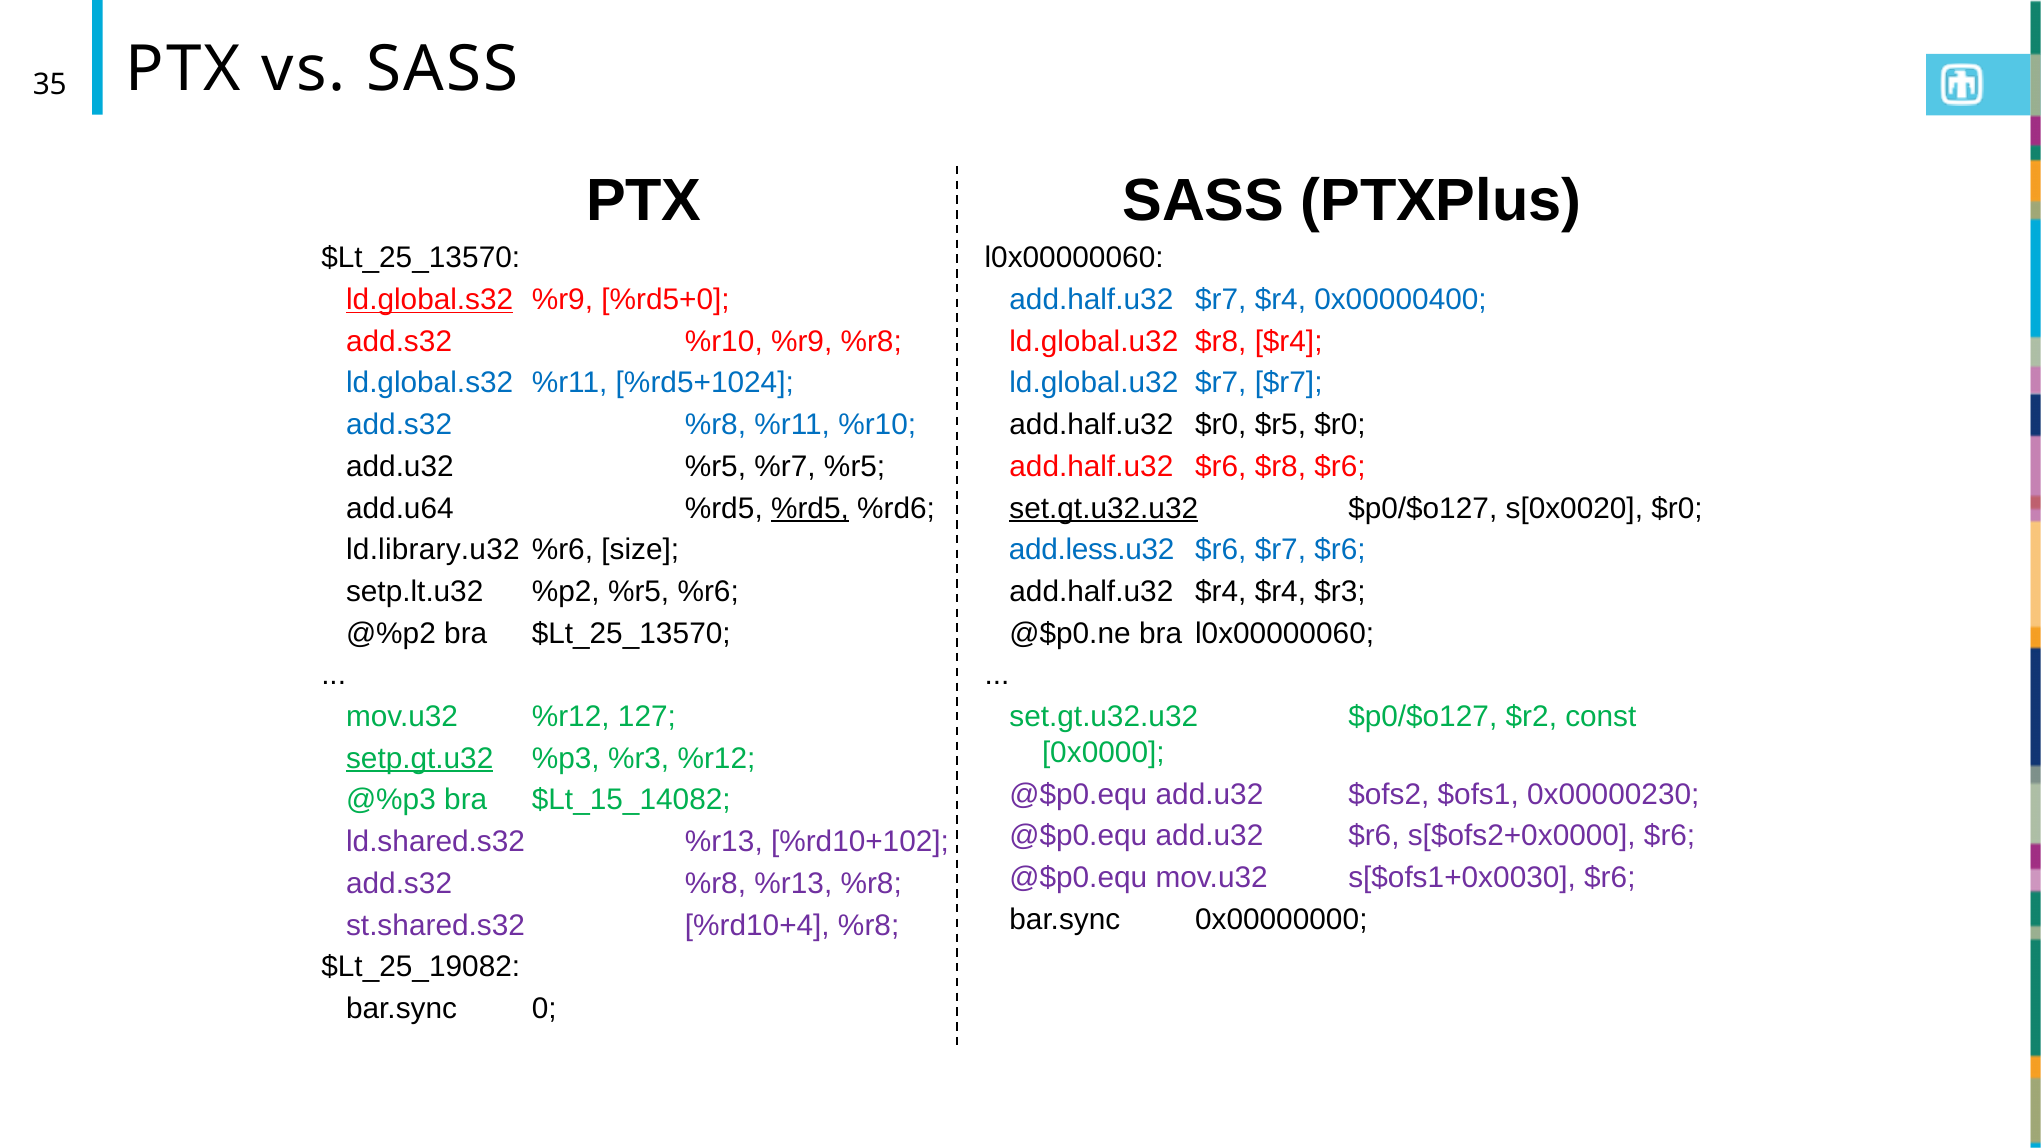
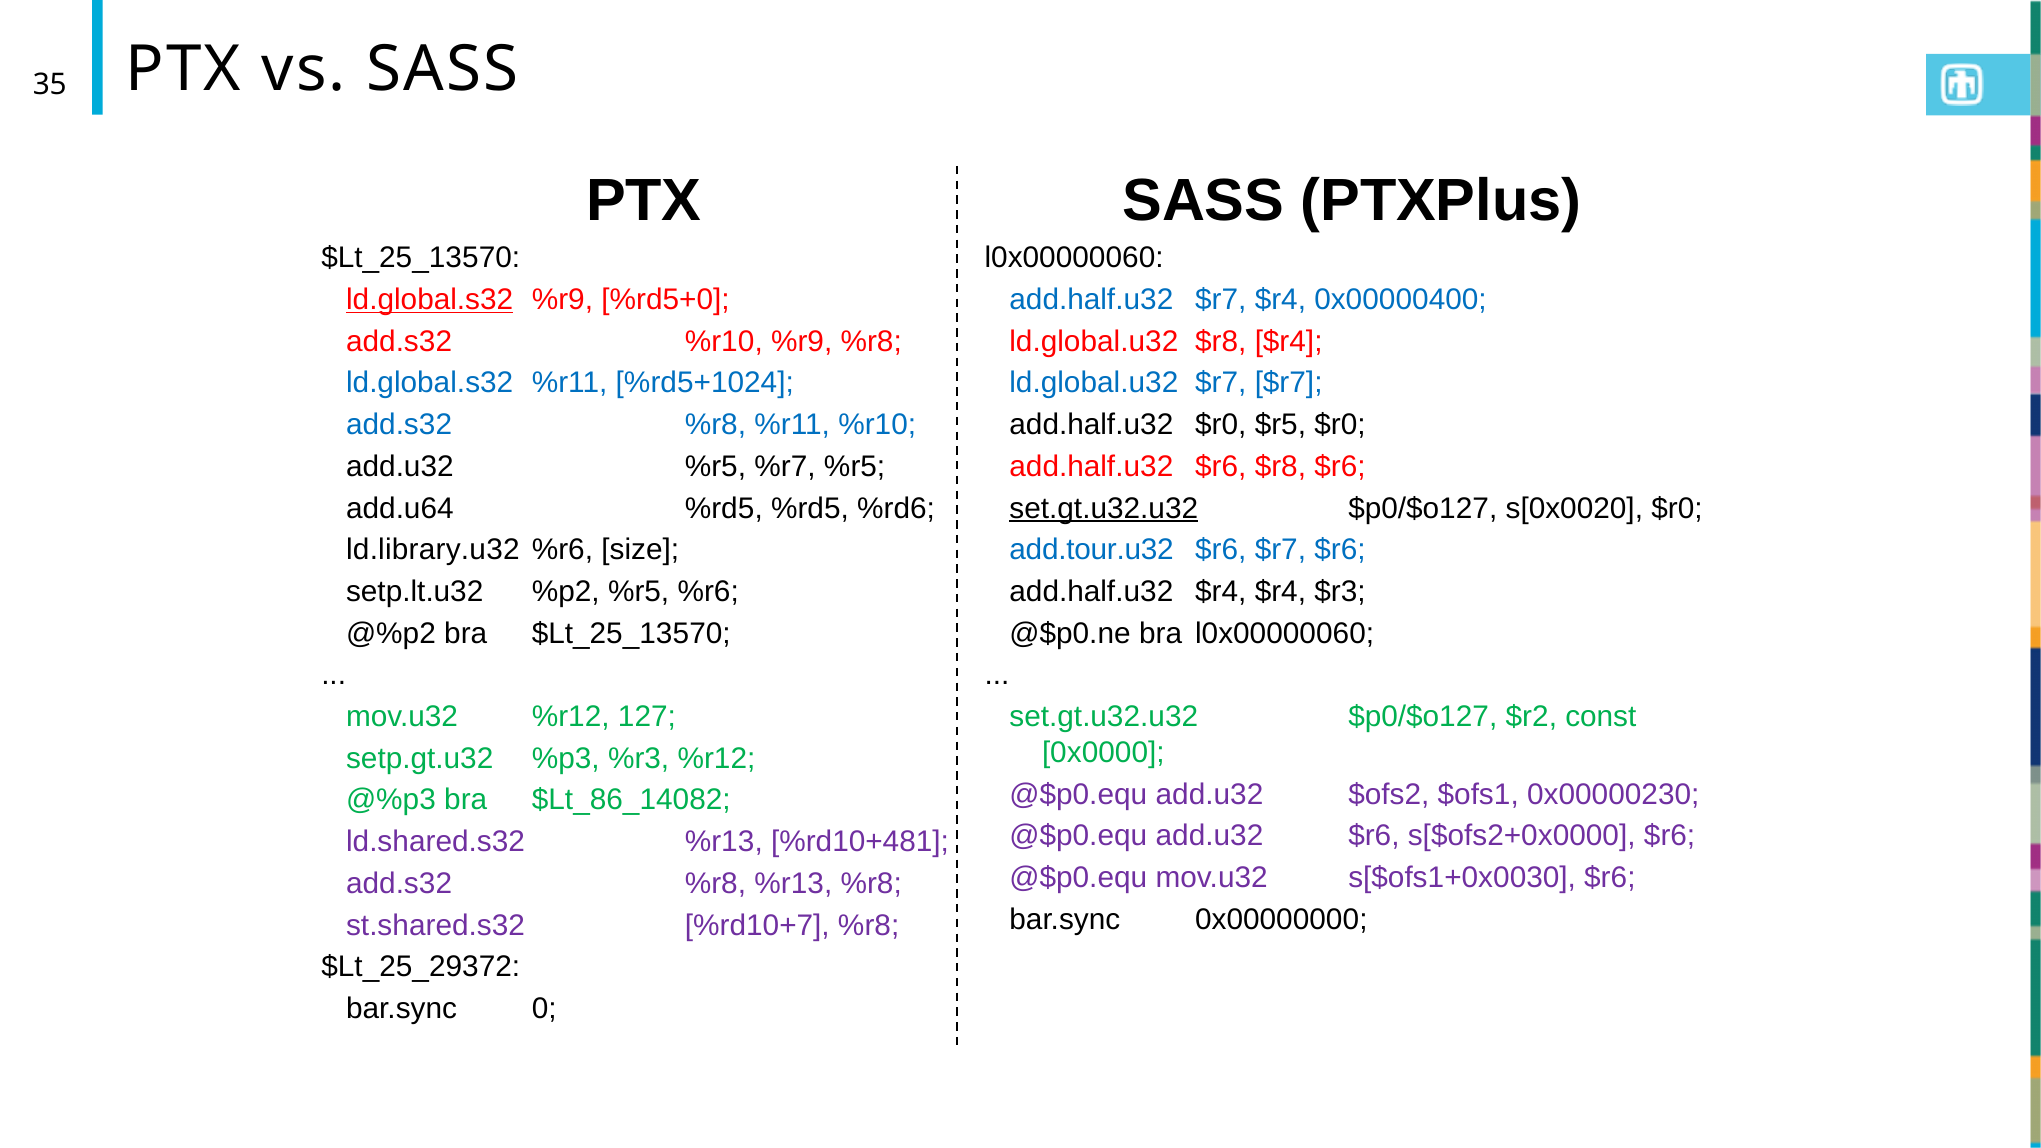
%rd5 underline: present -> none (810, 508)
add.less.u32: add.less.u32 -> add.tour.u32 (1092, 550)
setp.gt.u32 underline: present -> none (420, 758)
$Lt_15_14082: $Lt_15_14082 -> $Lt_86_14082 (631, 800)
%rd10+102: %rd10+102 -> %rd10+481 (860, 842)
%rd10+4: %rd10+4 -> %rd10+7 (757, 925)
$Lt_25_19082: $Lt_25_19082 -> $Lt_25_29372 (421, 967)
